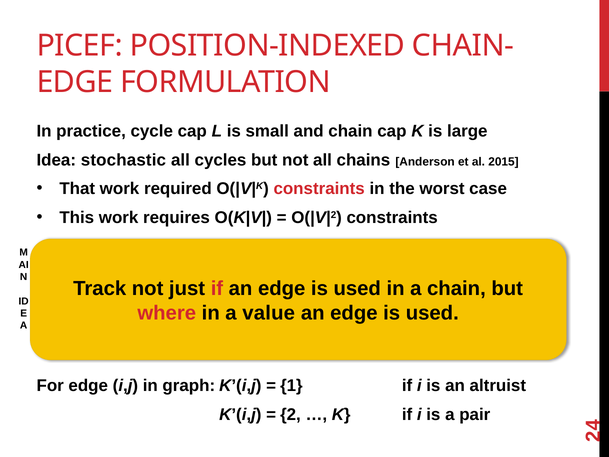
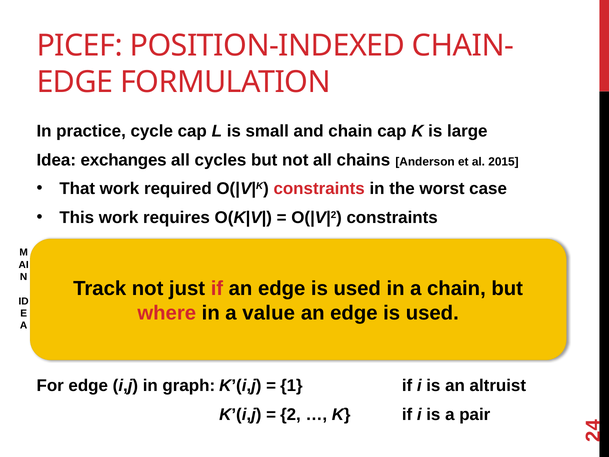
stochastic: stochastic -> exchanges (124, 160)
